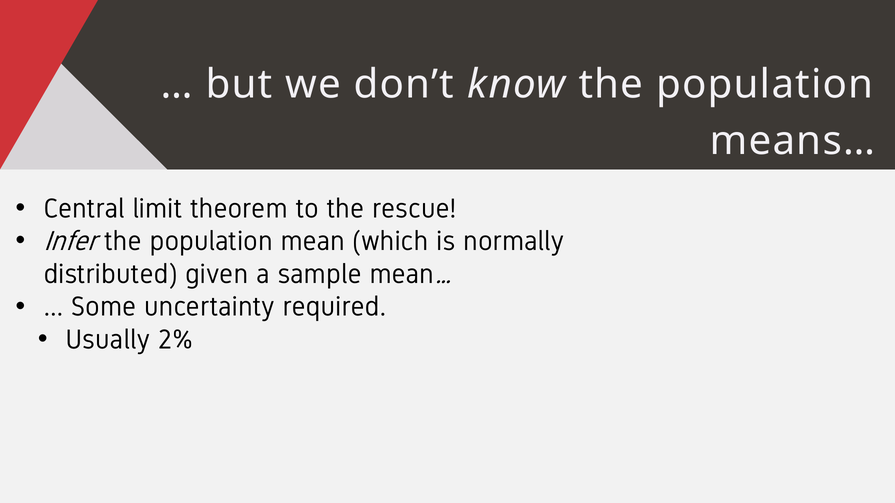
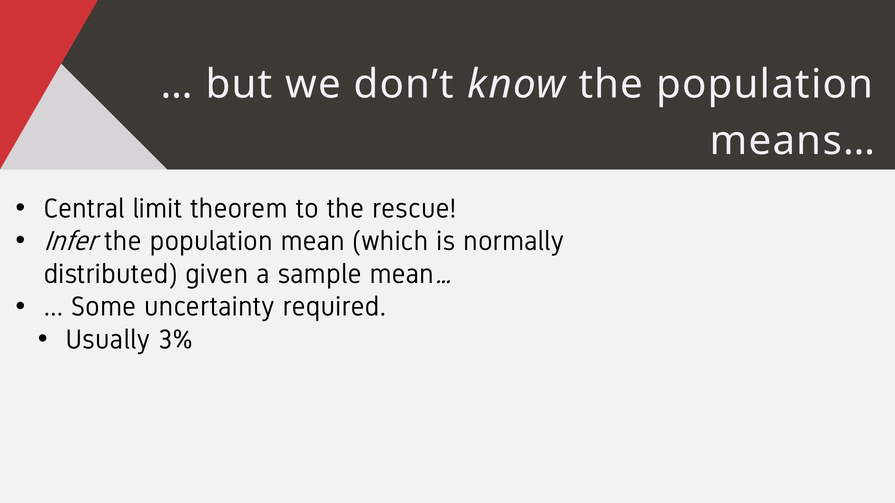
2%: 2% -> 3% (175, 340)
